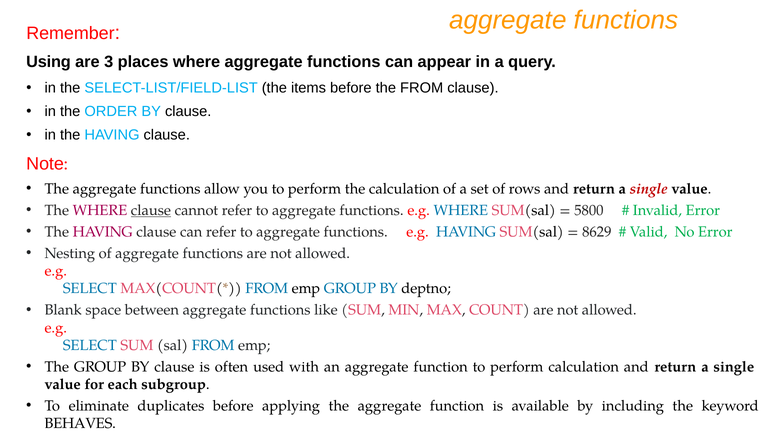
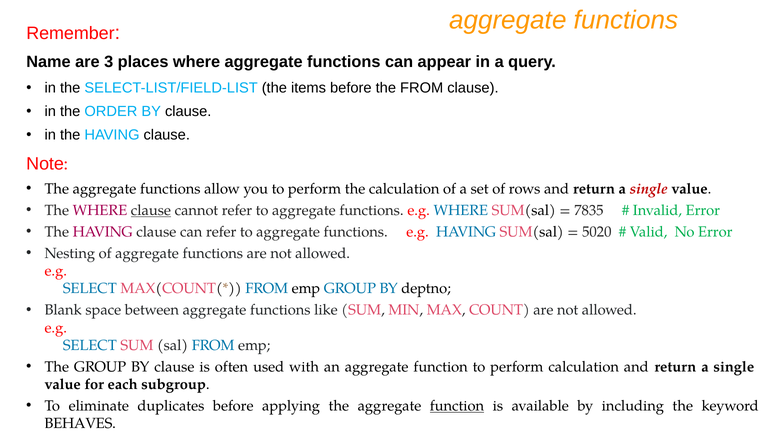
Using: Using -> Name (48, 62)
5800: 5800 -> 7835 (589, 210)
8629: 8629 -> 5020 (597, 232)
function underline: none -> present (457, 406)
